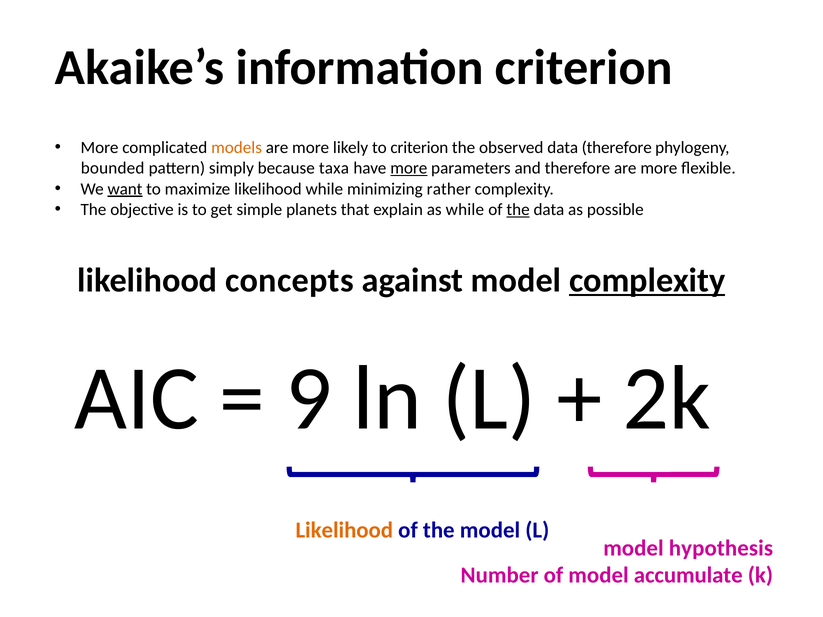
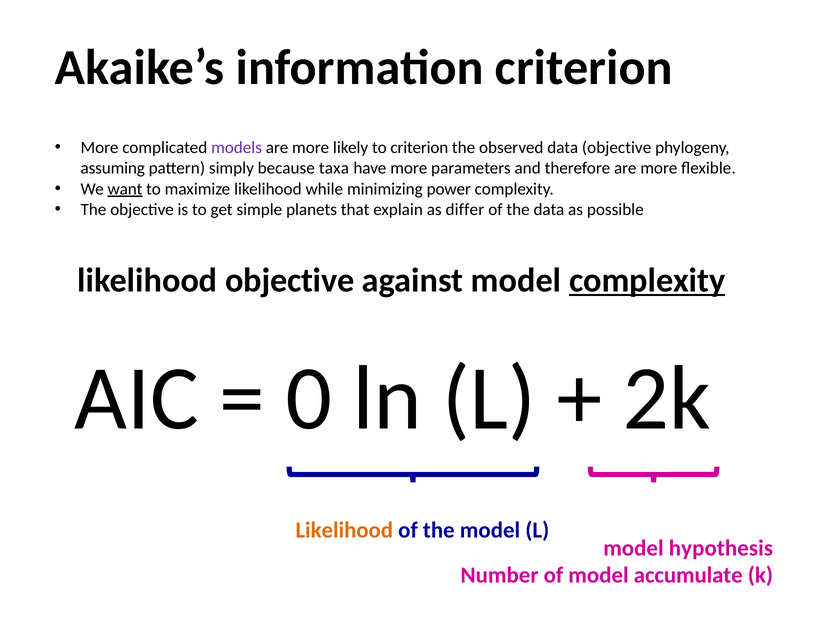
models colour: orange -> purple (237, 148)
data therefore: therefore -> objective (617, 148)
bounded: bounded -> assuming (113, 168)
more underline: present -> none (409, 168)
rather: rather -> power (449, 189)
as while: while -> differ (465, 210)
the underline: present -> none (518, 210)
likelihood concepts: concepts -> objective (290, 281)
9: 9 -> 0 (309, 399)
